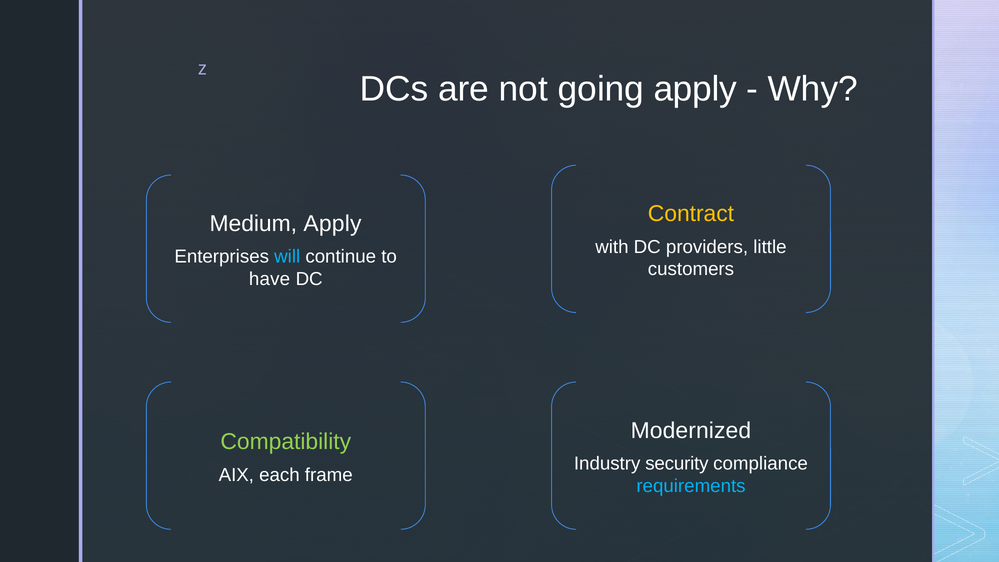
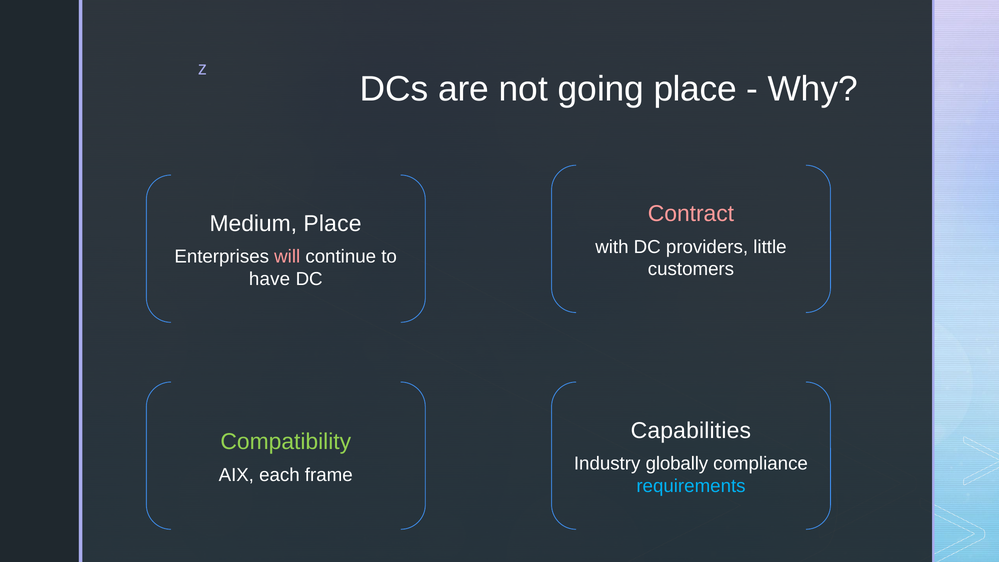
going apply: apply -> place (695, 89)
Contract colour: yellow -> pink (691, 214)
Medium Apply: Apply -> Place (332, 224)
will colour: light blue -> pink (287, 257)
Modernized: Modernized -> Capabilities (691, 431)
security: security -> globally (677, 464)
